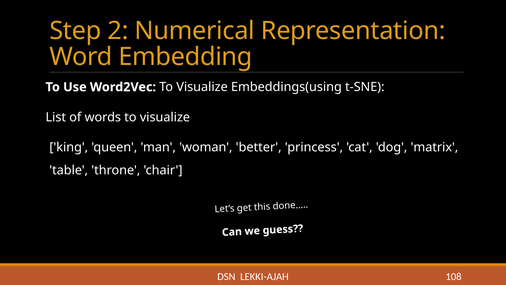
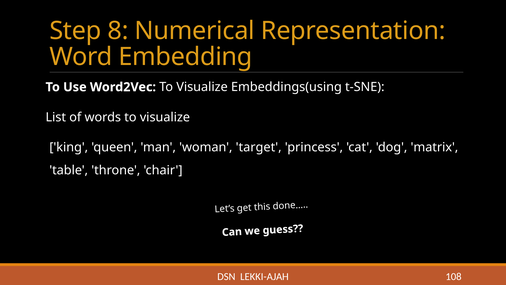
2: 2 -> 8 (118, 31)
better: better -> target (259, 147)
